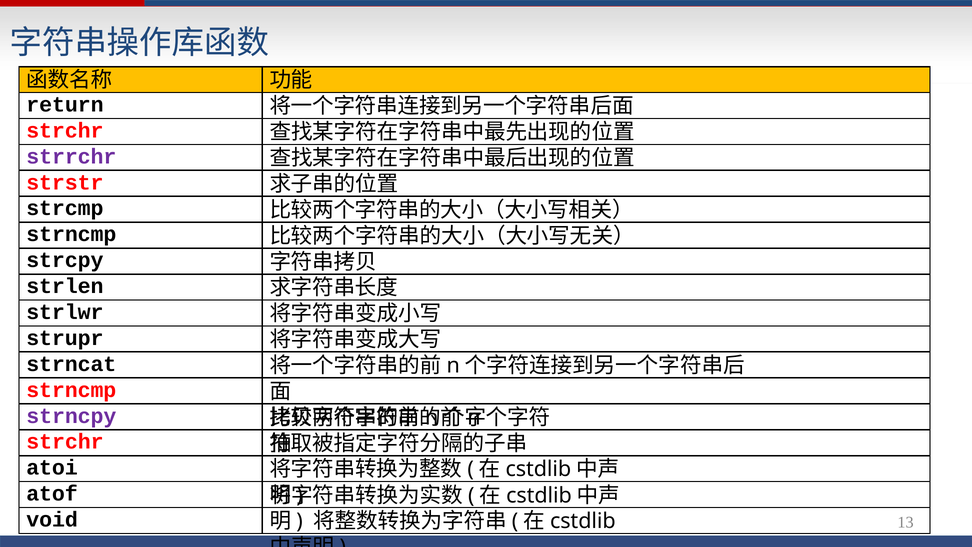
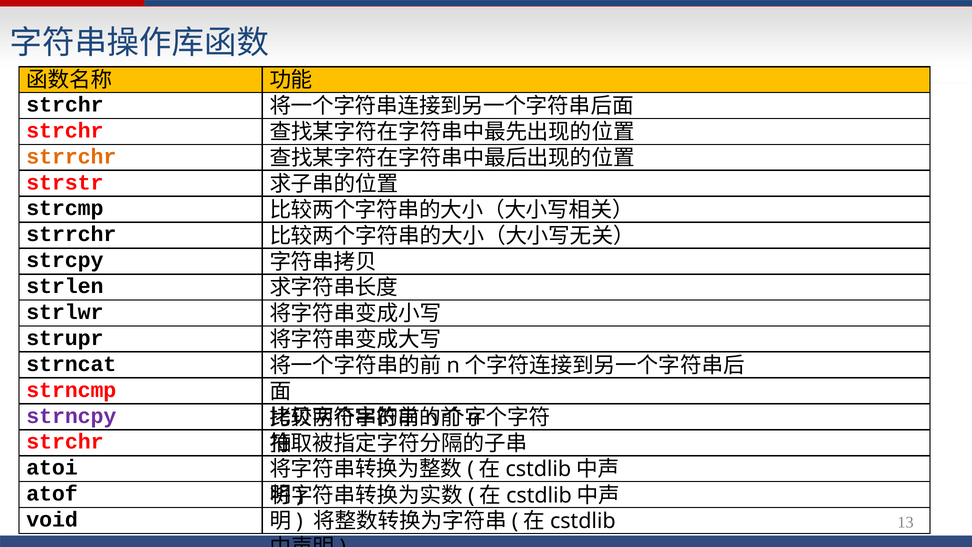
return: return -> strchr (65, 105)
strrchr colour: purple -> orange (71, 156)
strncmp: strncmp -> strrchr (71, 234)
